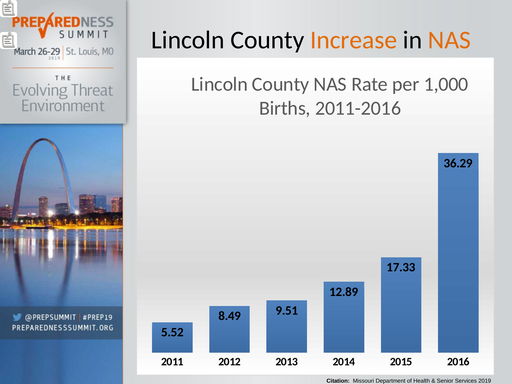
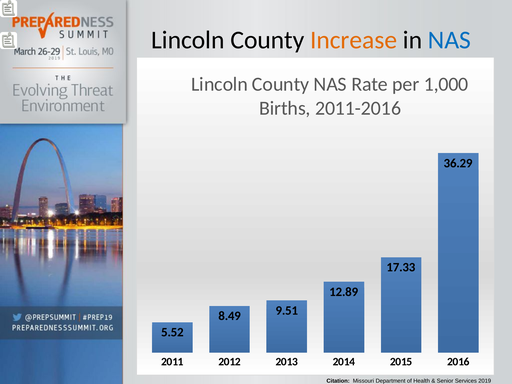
NAS colour: orange -> blue (449, 40)
